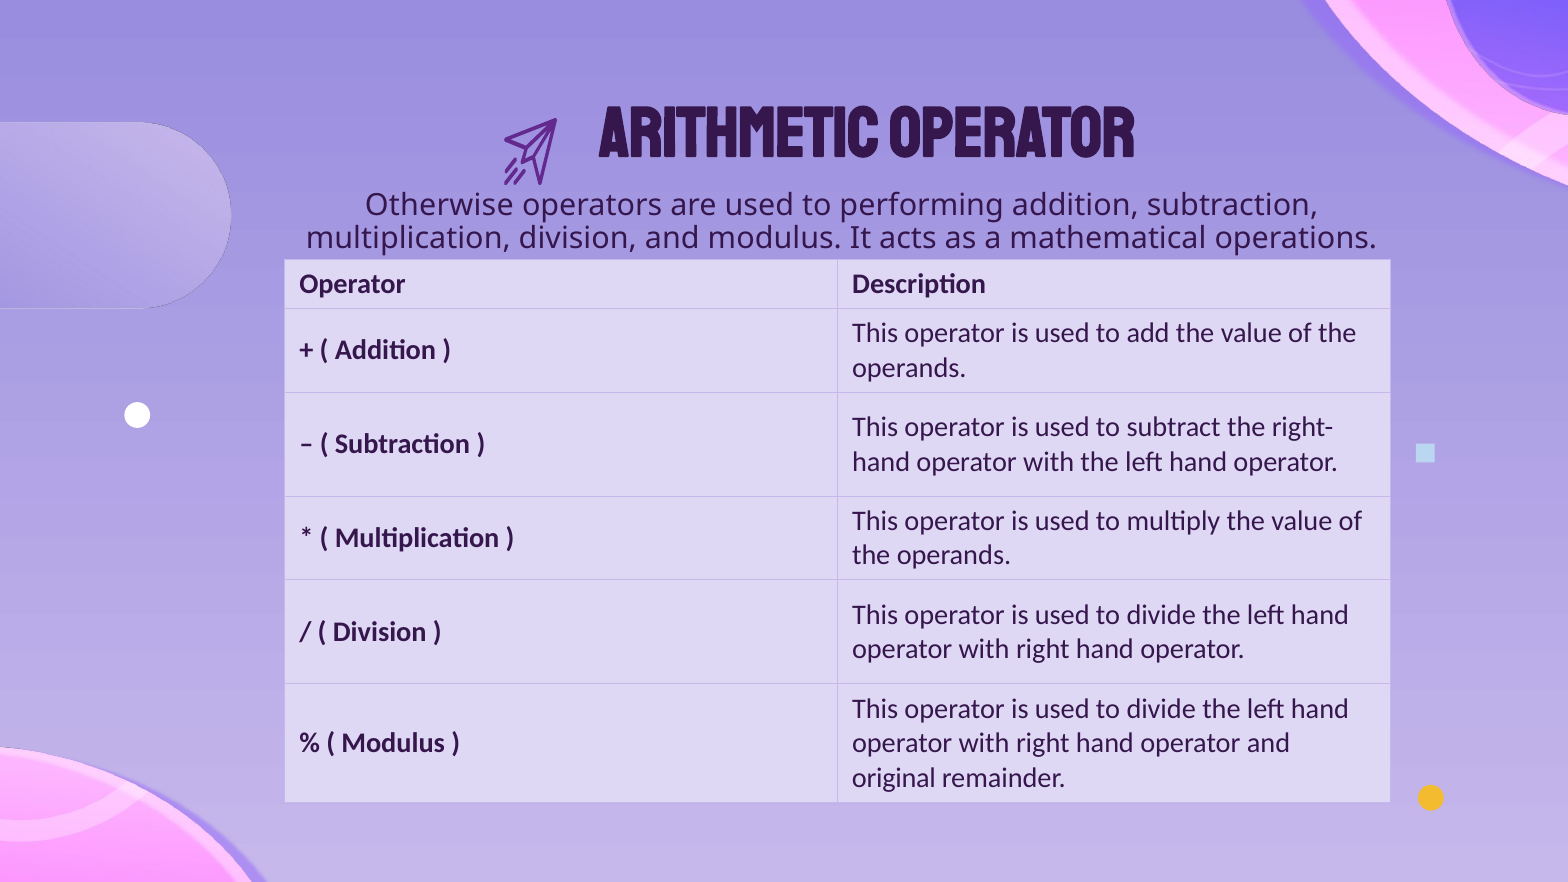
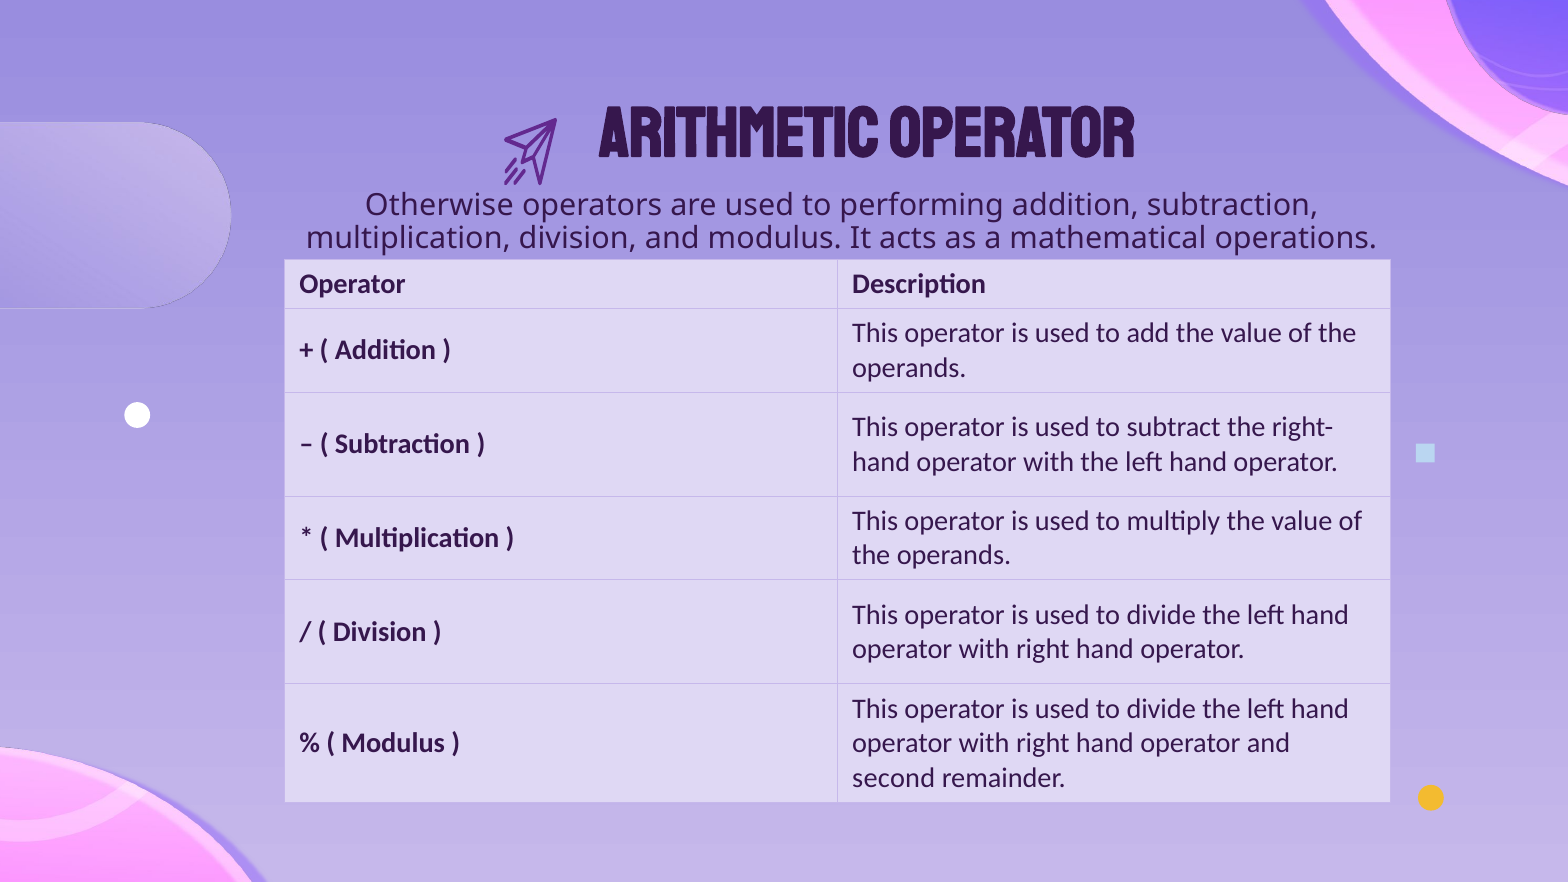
original: original -> second (894, 778)
